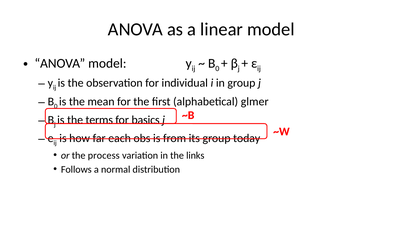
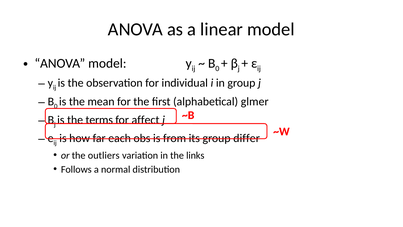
basics: basics -> affect (146, 120)
today: today -> differ (247, 138)
process: process -> outliers (104, 155)
